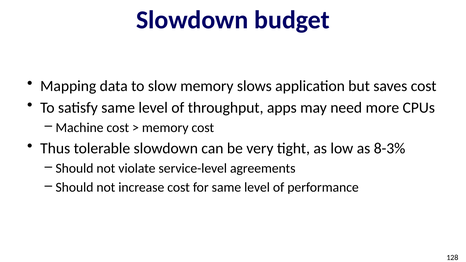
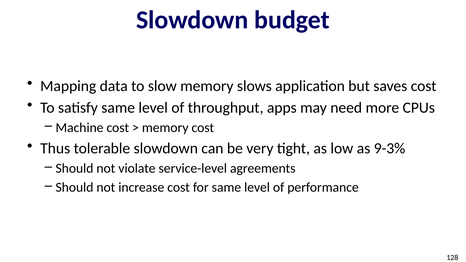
8-3%: 8-3% -> 9-3% (390, 148)
